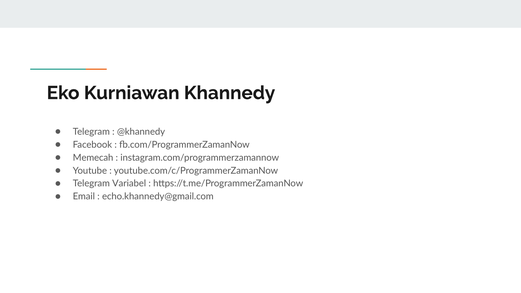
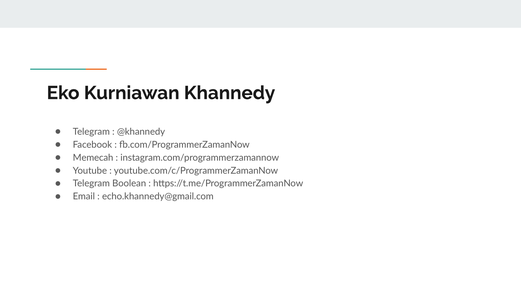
Variabel: Variabel -> Boolean (129, 184)
